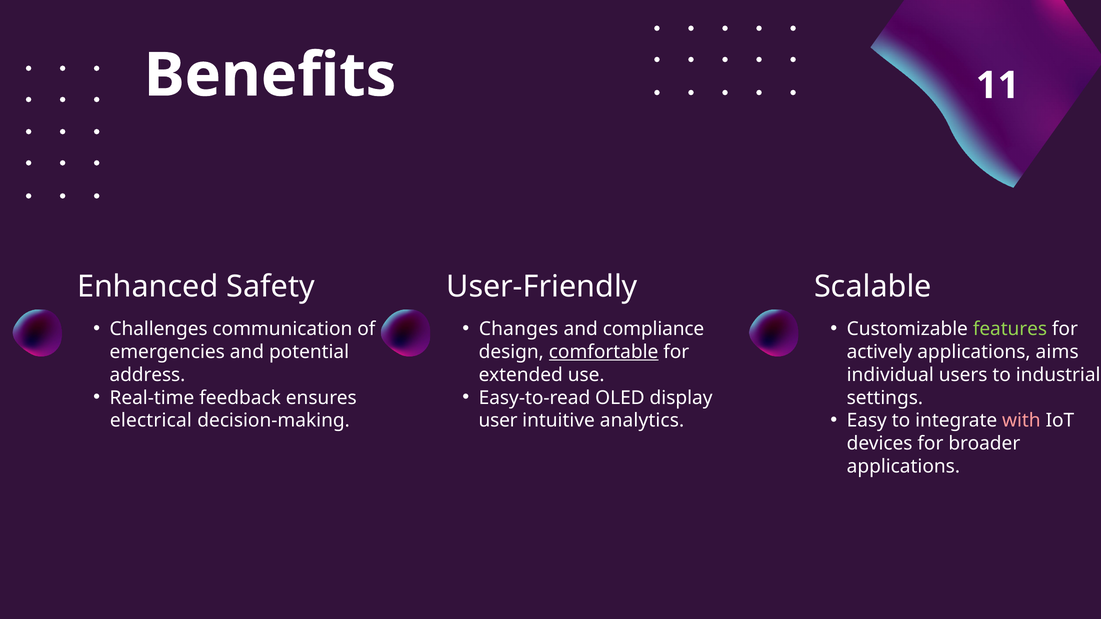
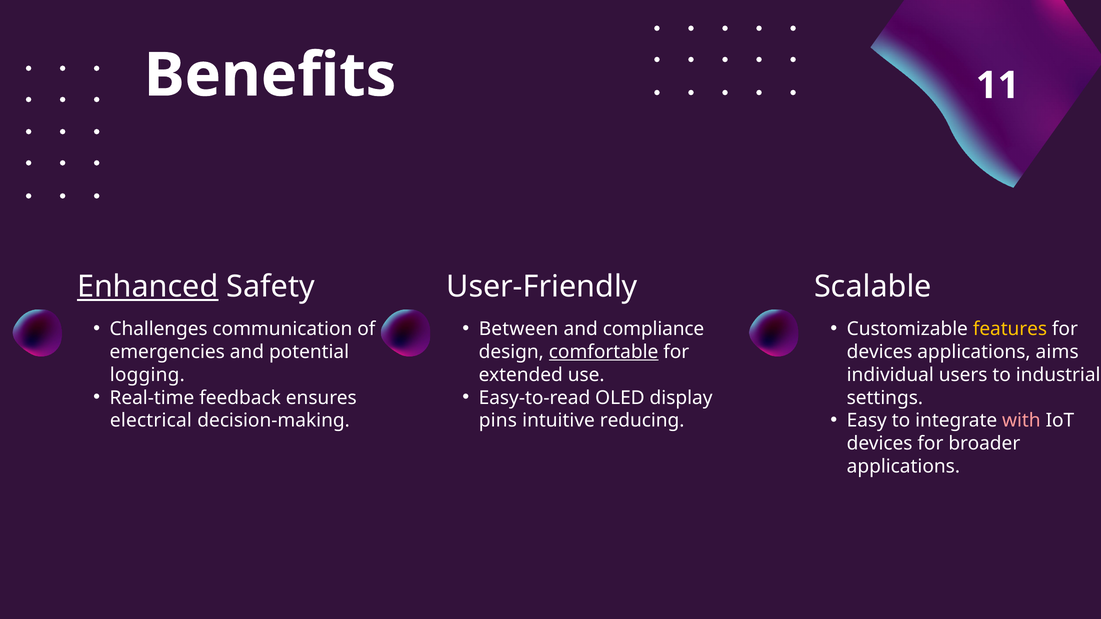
Enhanced underline: none -> present (148, 287)
Changes: Changes -> Between (519, 329)
features colour: light green -> yellow (1010, 329)
actively: actively -> devices (880, 352)
address: address -> logging (147, 375)
user: user -> pins (498, 421)
analytics: analytics -> reducing (642, 421)
